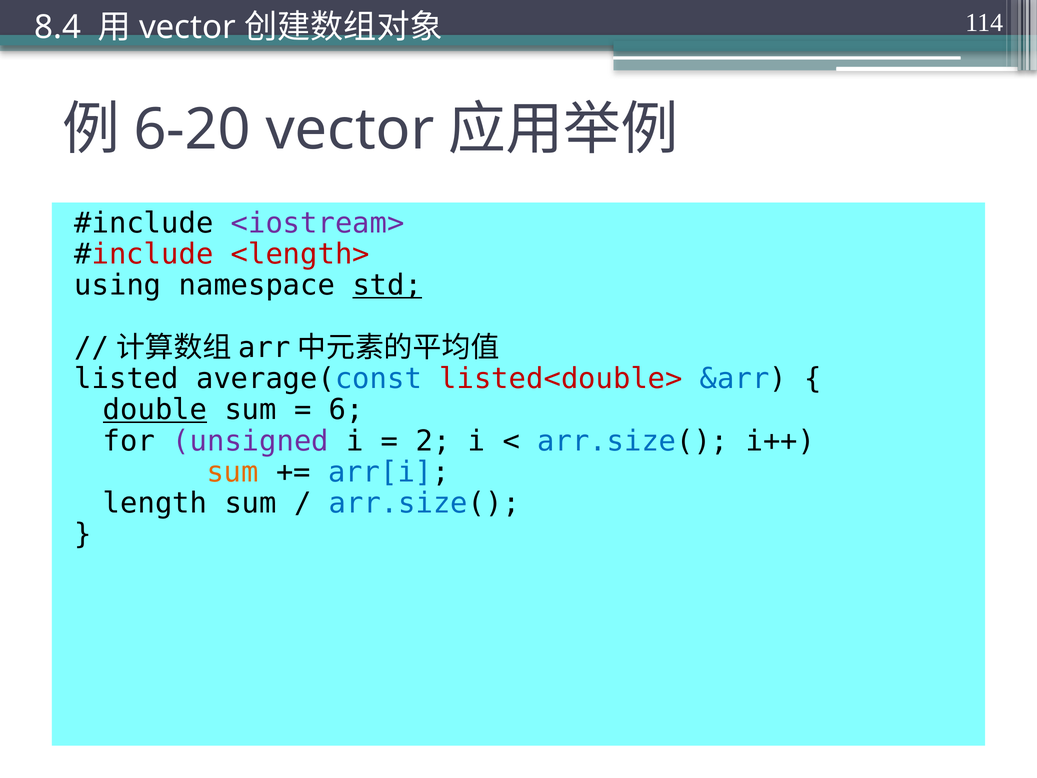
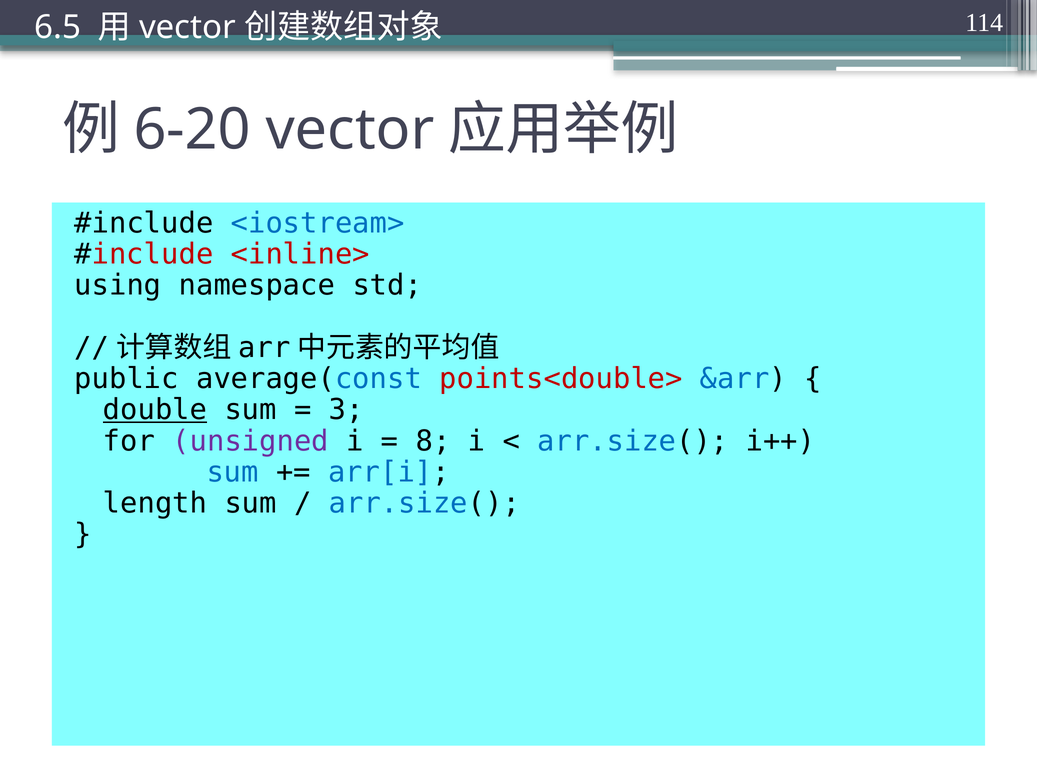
8.4: 8.4 -> 6.5 (58, 27)
<iostream> colour: purple -> blue (318, 223)
<length>: <length> -> <inline> (300, 254)
std underline: present -> none (387, 285)
listed: listed -> public (127, 379)
listed<double>: listed<double> -> points<double> (561, 379)
6: 6 -> 3 (346, 410)
2: 2 -> 8 (433, 441)
sum colour: orange -> blue (233, 472)
